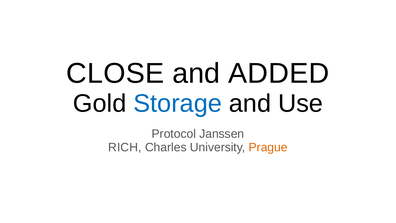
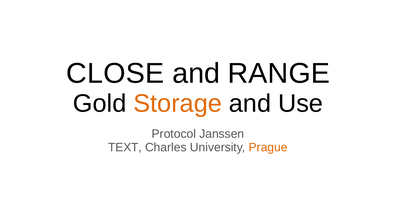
ADDED: ADDED -> RANGE (279, 73)
Storage colour: blue -> orange (178, 103)
RICH: RICH -> TEXT (125, 147)
